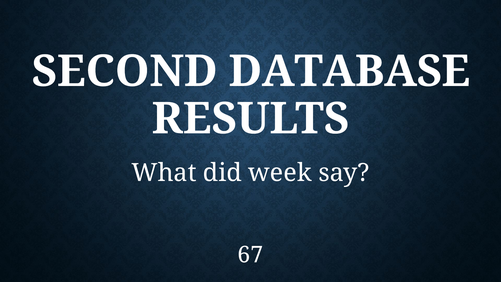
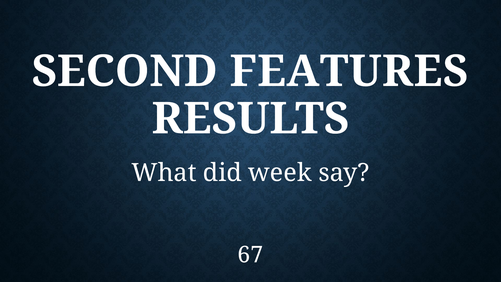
DATABASE: DATABASE -> FEATURES (349, 71)
